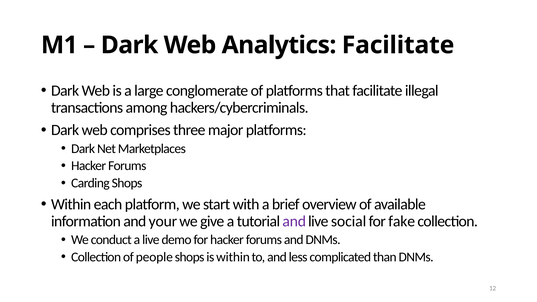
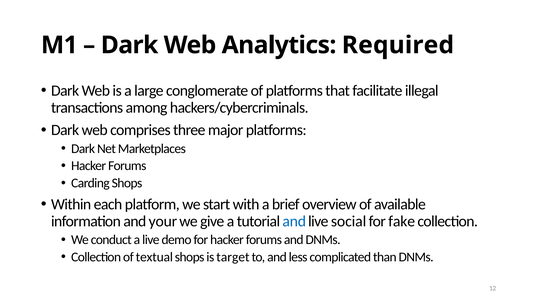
Analytics Facilitate: Facilitate -> Required (398, 45)
and colour: purple -> blue (294, 221)
people: people -> textual (154, 257)
is within: within -> target (233, 257)
